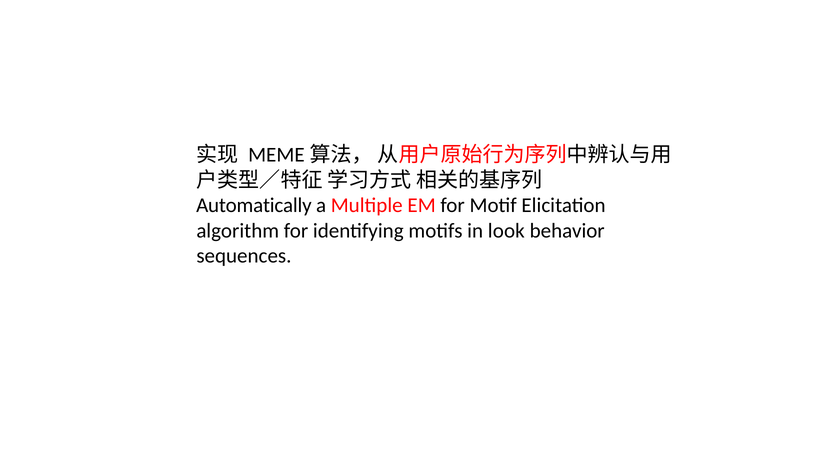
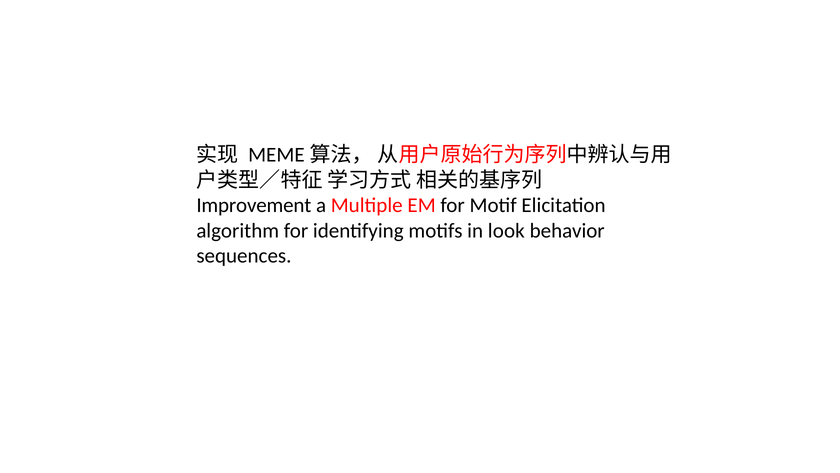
Automatically: Automatically -> Improvement (254, 205)
